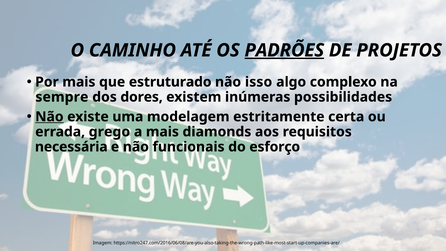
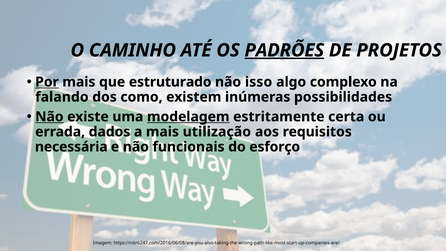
Por underline: none -> present (47, 82)
sempre: sempre -> falando (62, 97)
dores: dores -> como (141, 97)
modelagem underline: none -> present (188, 117)
grego: grego -> dados (110, 132)
diamonds: diamonds -> utilização (217, 132)
